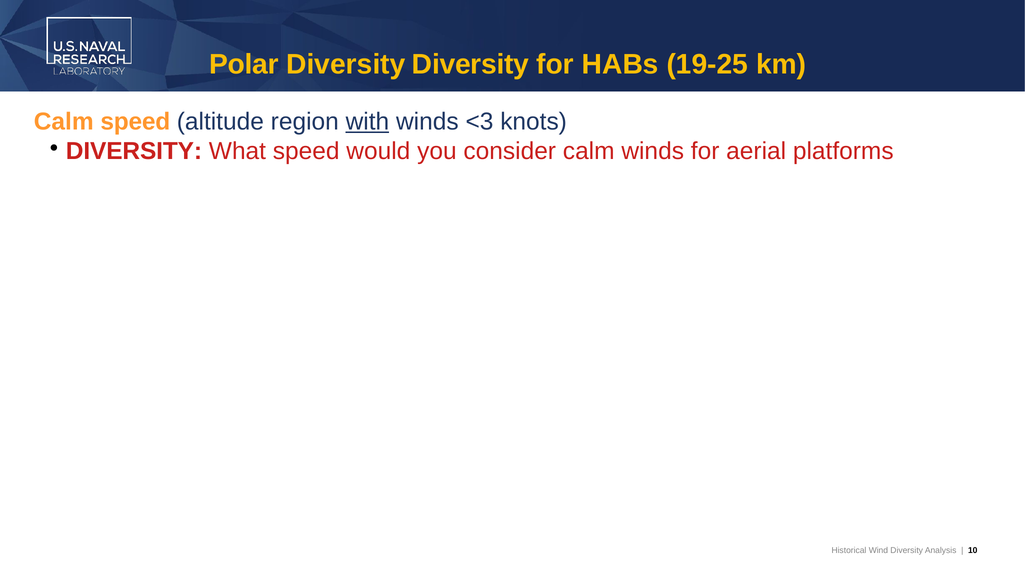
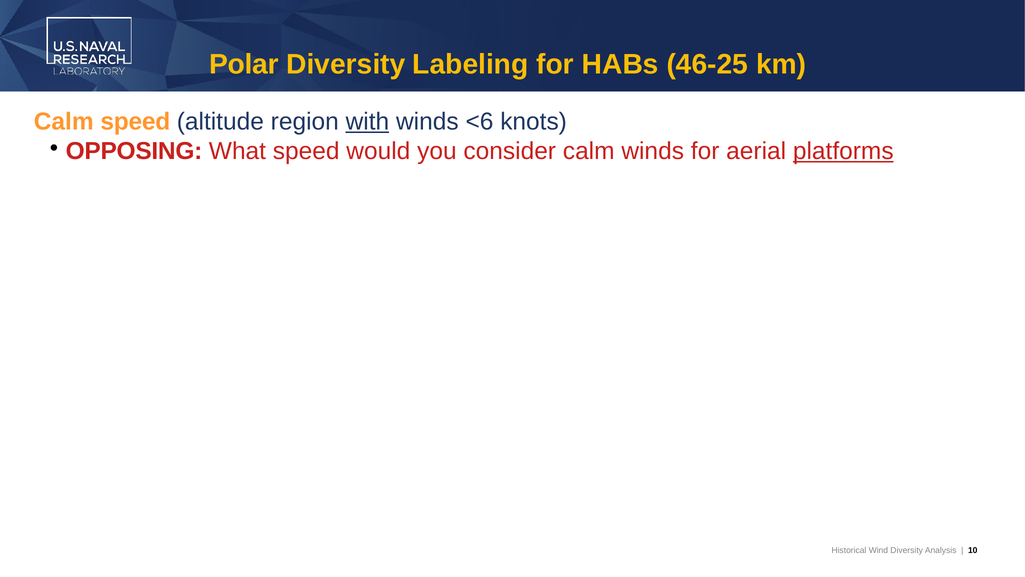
Diversity Diversity: Diversity -> Labeling (470, 64)
19-25: 19-25 -> 46-25 (707, 64)
<3: <3 -> <6 (479, 121)
DIVERSITY: DIVERSITY -> OPPOSING (134, 151)
platforms underline: none -> present (843, 151)
